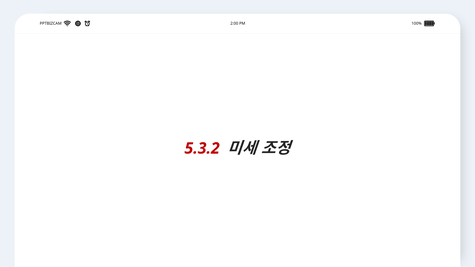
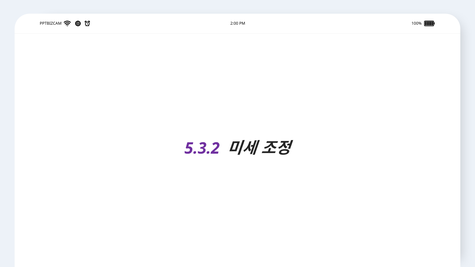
5.3.2 colour: red -> purple (202, 148)
